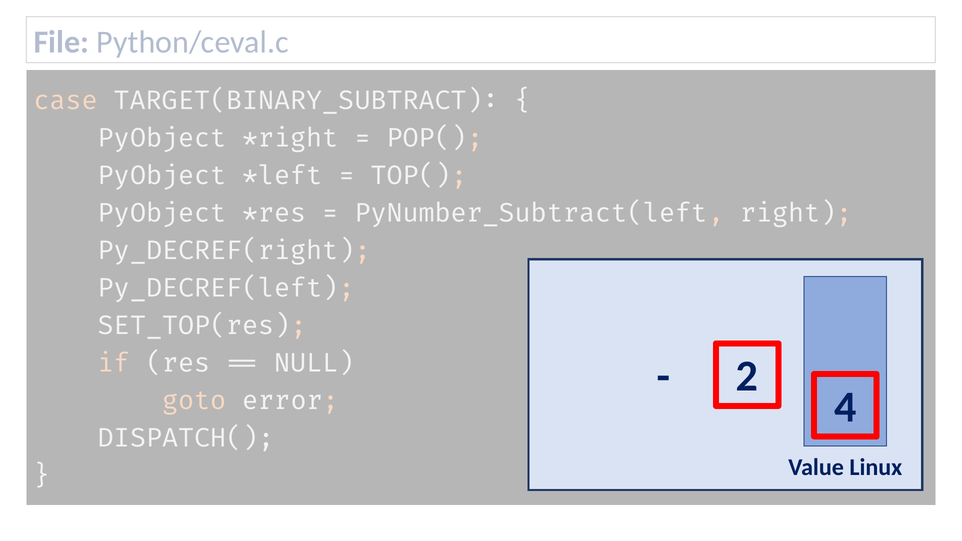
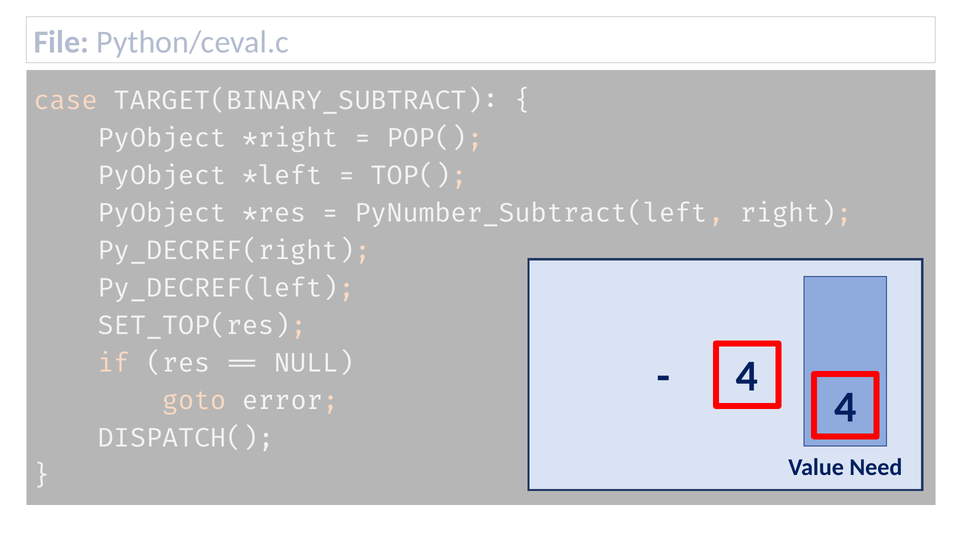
2: 2 -> 4 (747, 376)
Linux: Linux -> Need (876, 467)
